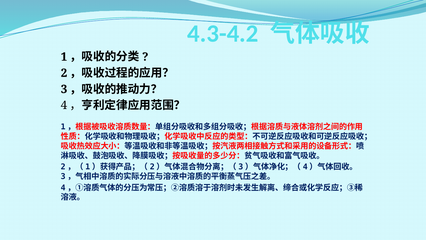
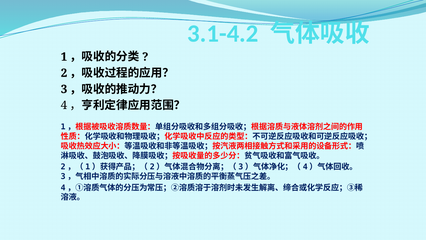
4.3-4.2: 4.3-4.2 -> 3.1-4.2 (223, 34)
